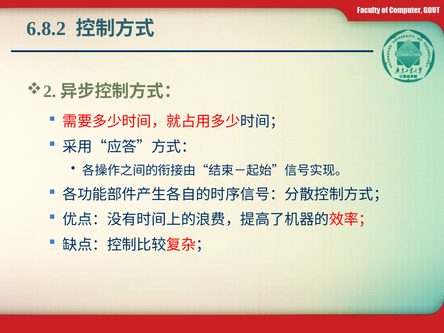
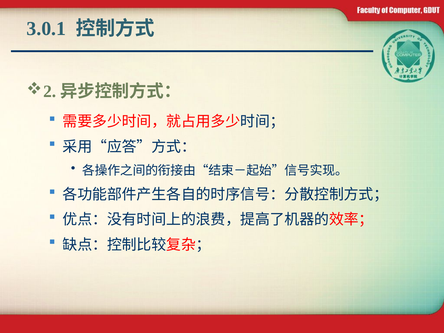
6.8.2: 6.8.2 -> 3.0.1 (46, 29)
